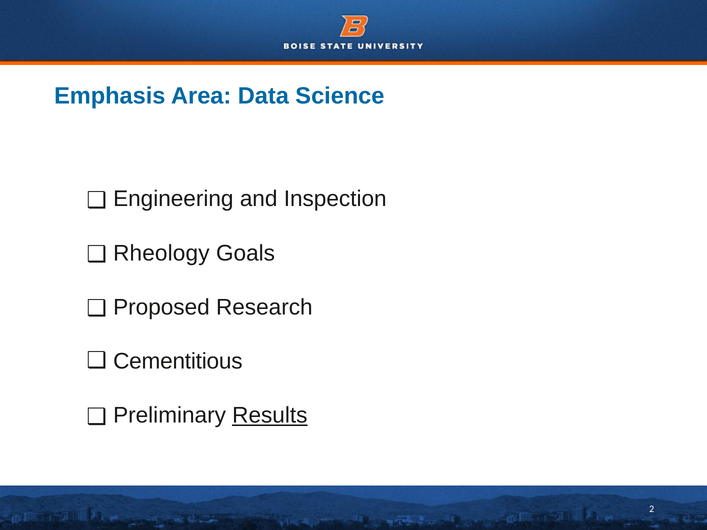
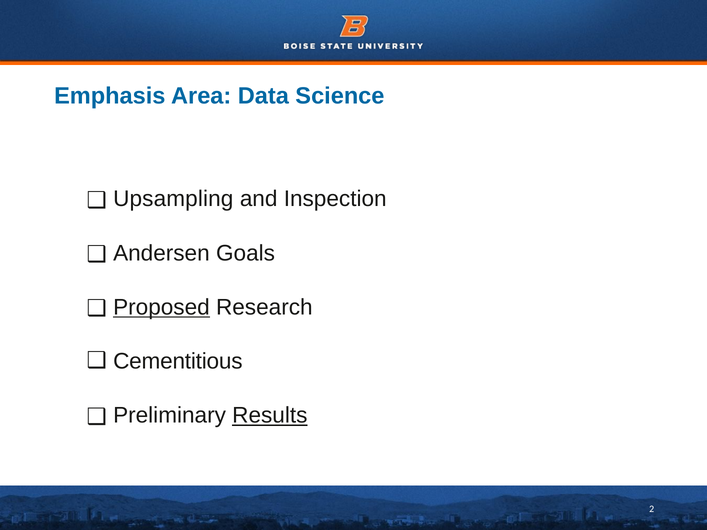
Engineering: Engineering -> Upsampling (173, 199)
Rheology: Rheology -> Andersen (161, 253)
Proposed underline: none -> present (161, 307)
